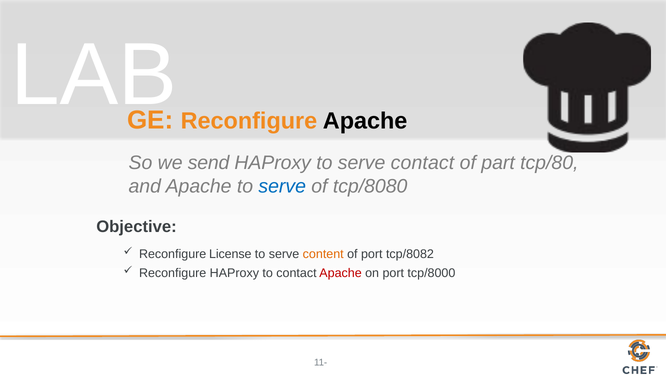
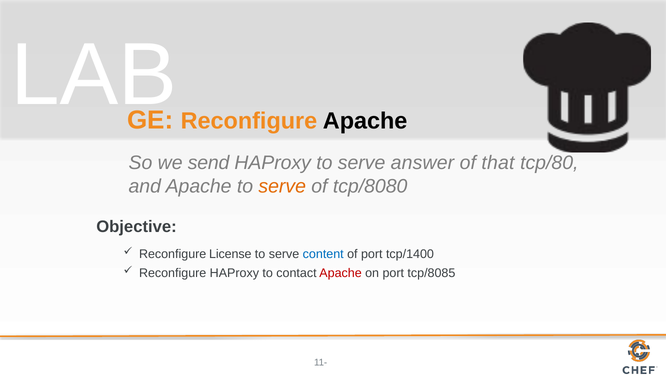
serve contact: contact -> answer (422, 163)
part: part -> that (498, 163)
serve colour: blue -> orange (282, 186)
content colour: orange -> blue (323, 254)
tcp/8082: tcp/8082 -> tcp/1400 (410, 254)
tcp/8000: tcp/8000 -> tcp/8085 (431, 273)
